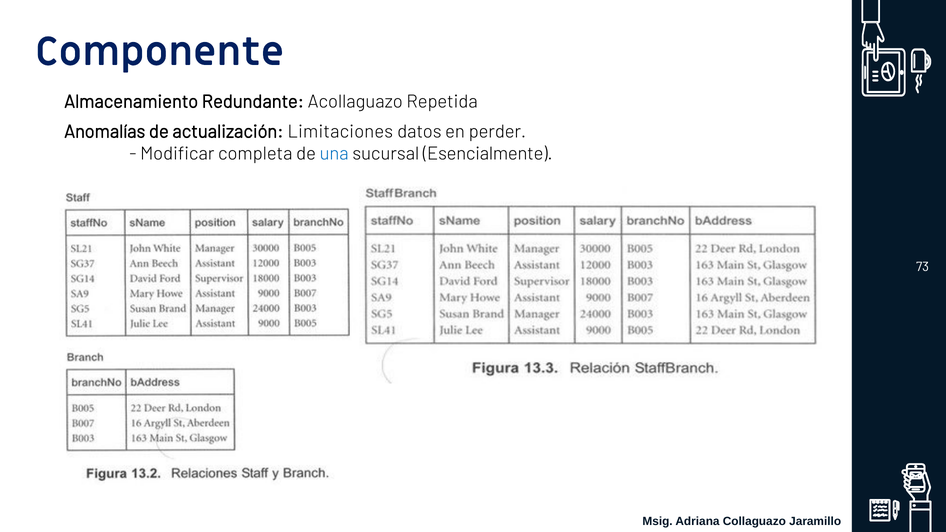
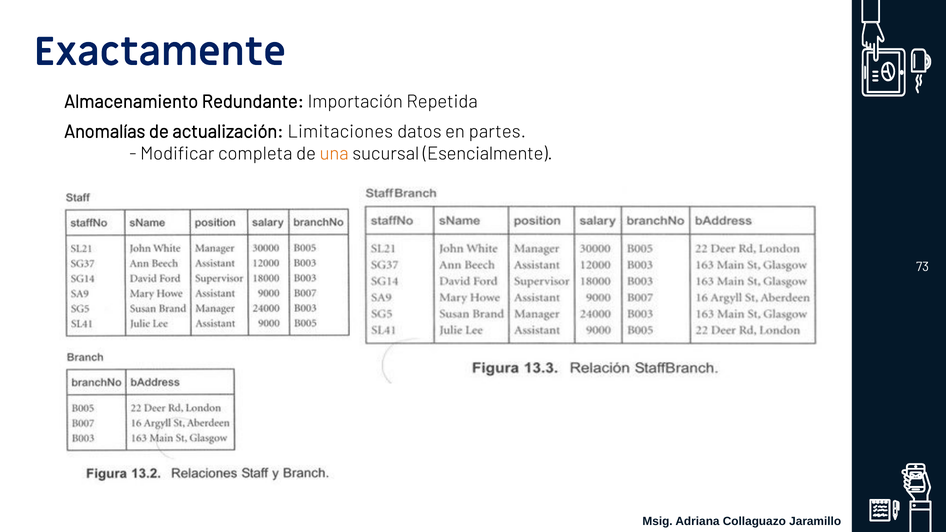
Componente: Componente -> Exactamente (160, 52)
Acollaguazo: Acollaguazo -> Importación (355, 102)
perder: perder -> partes (497, 132)
una colour: blue -> orange (334, 154)
